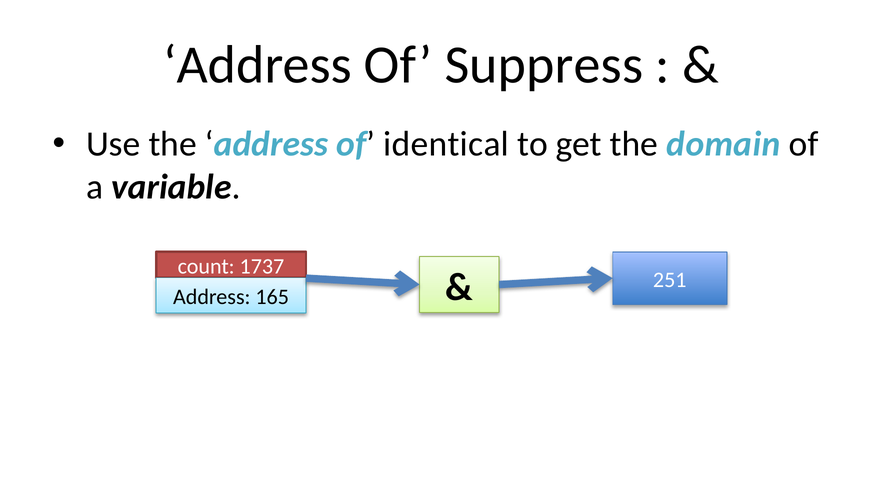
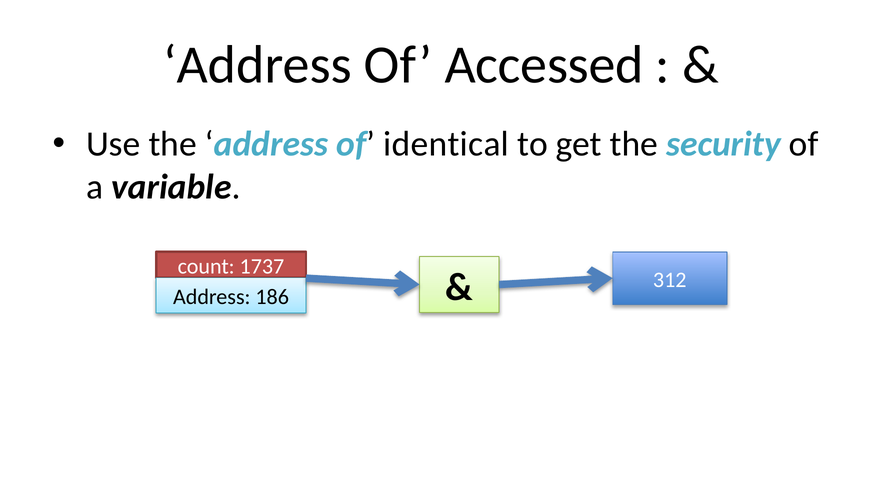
Suppress: Suppress -> Accessed (544, 65)
domain: domain -> security (724, 144)
165: 165 -> 186 (272, 297)
251: 251 -> 312 (670, 280)
